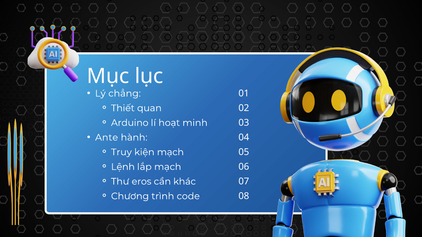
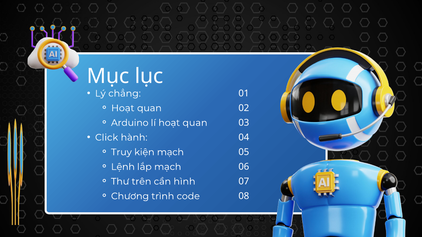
Thiết: Thiết -> Hoạt (123, 108)
lí hoạt minh: minh -> quan (195, 123)
Ante: Ante -> Click (107, 138)
eros: eros -> trên (141, 182)
khác: khác -> hình (184, 182)
